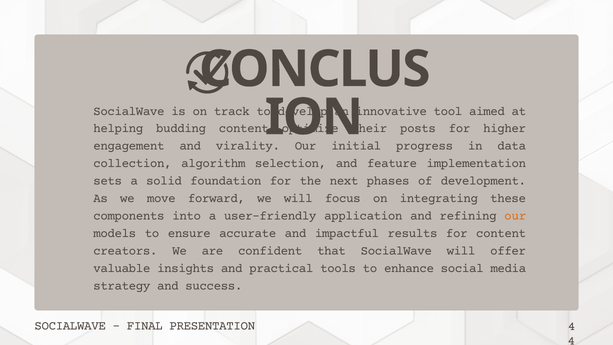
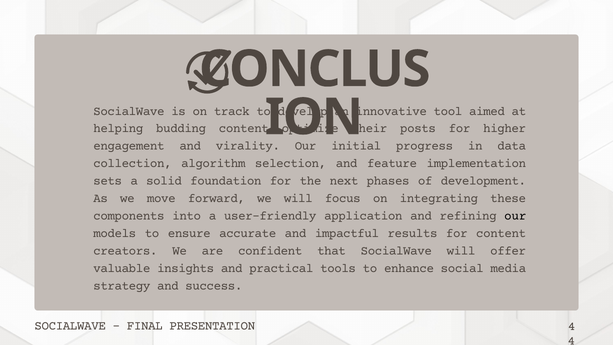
our colour: orange -> black (515, 215)
